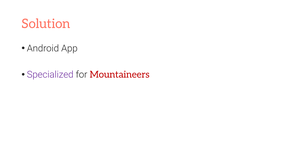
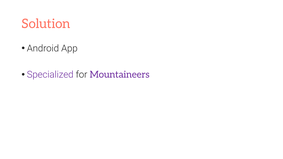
Mountaineers colour: red -> purple (120, 75)
